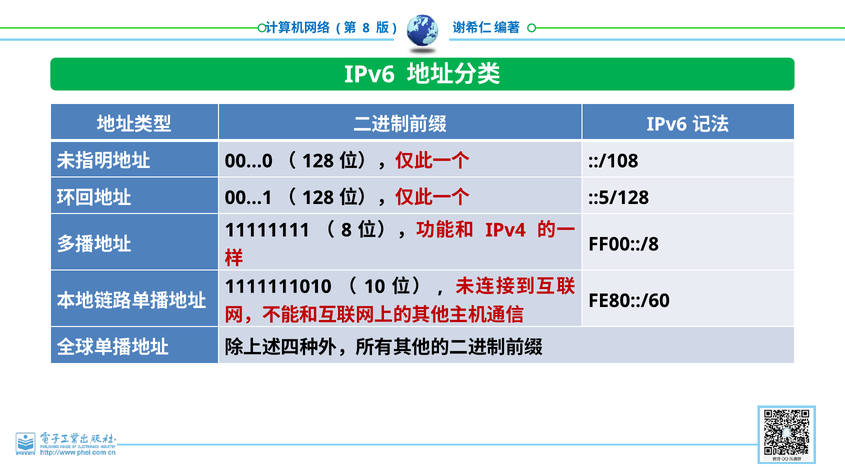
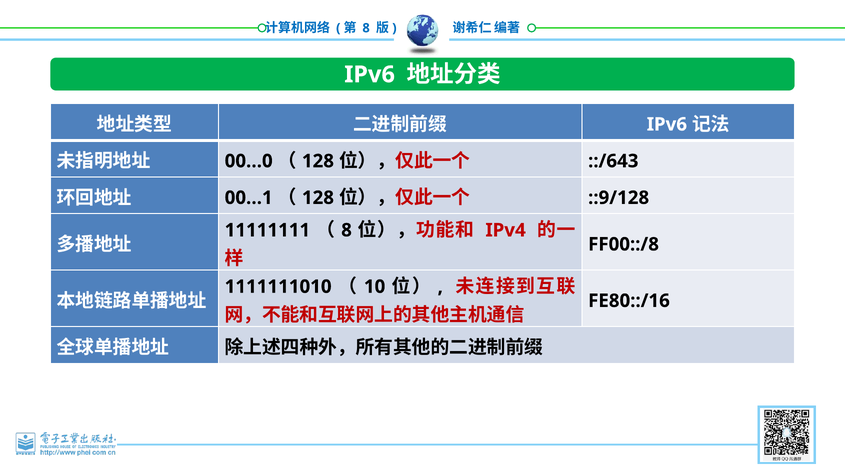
::/108: ::/108 -> ::/643 (613, 161)
::5/128: ::5/128 -> ::9/128 (619, 197)
FE80::/60: FE80::/60 -> FE80::/16 (629, 300)
